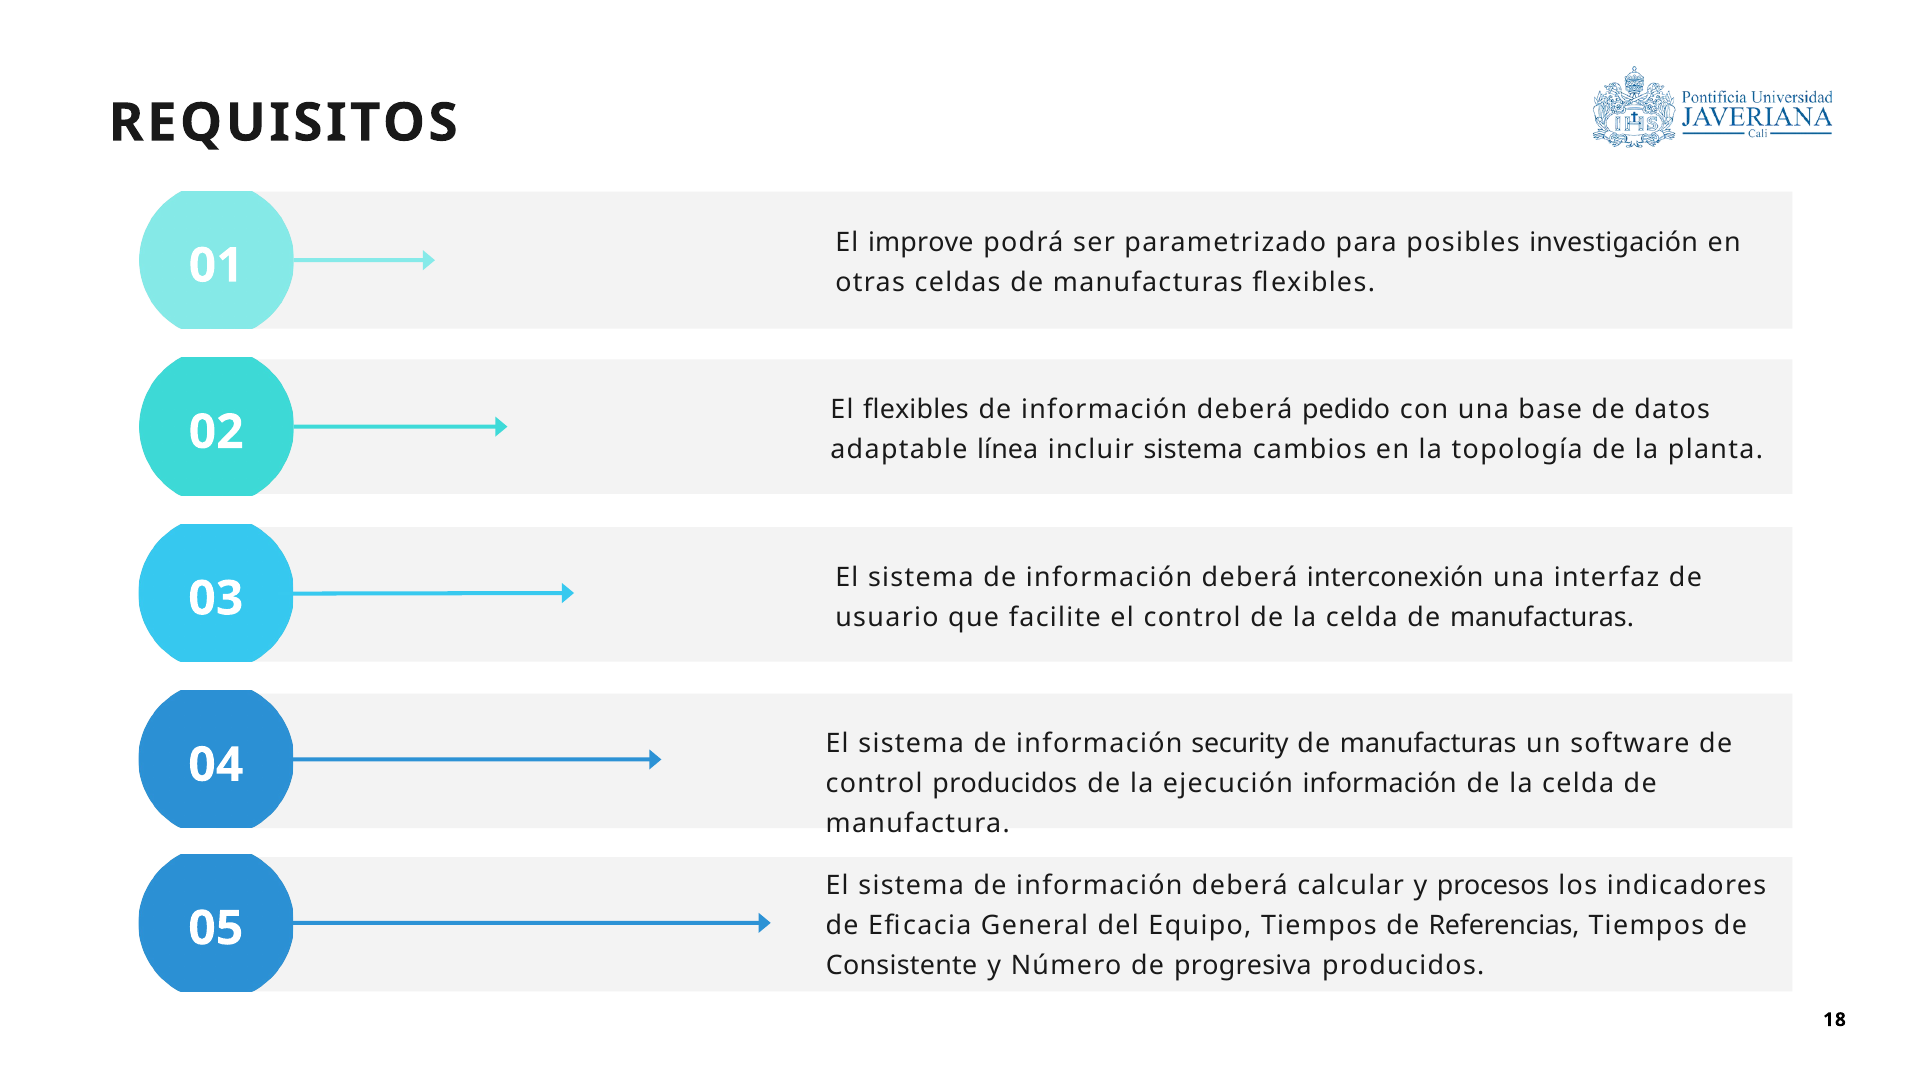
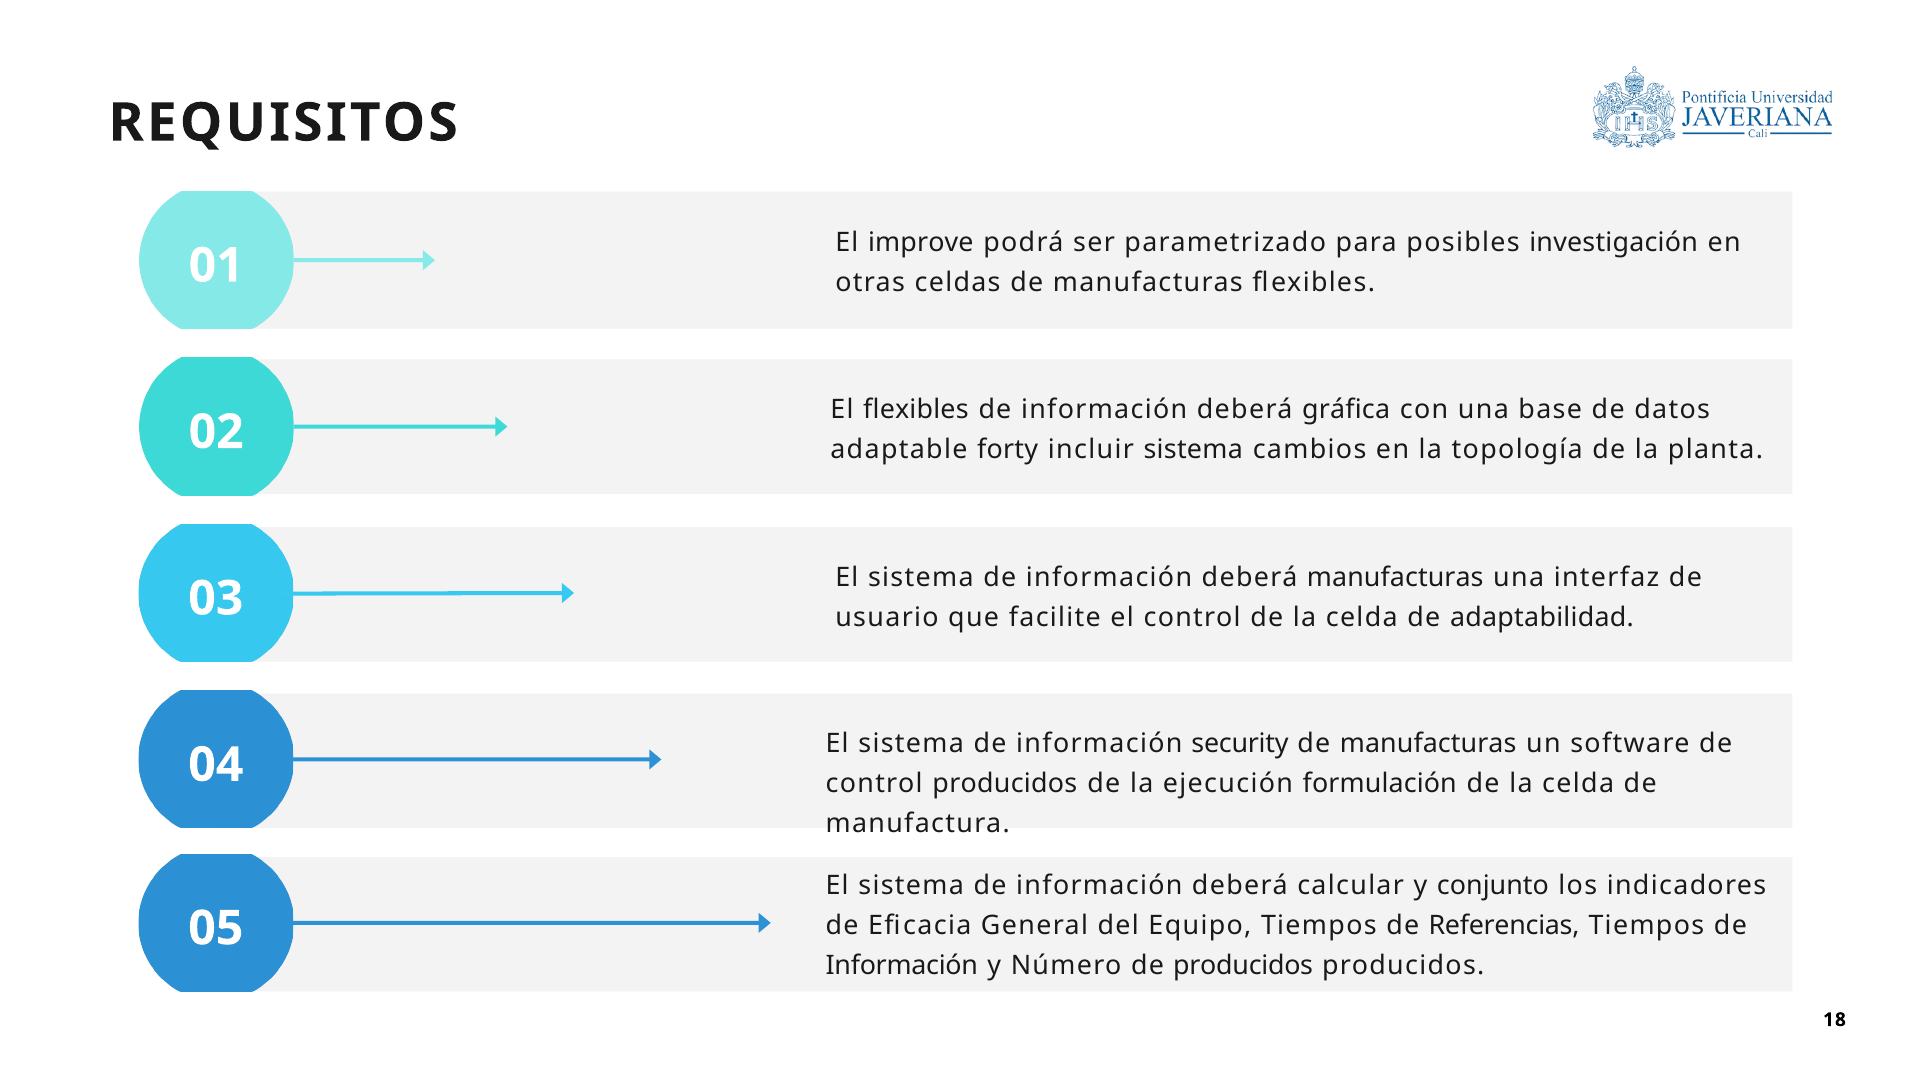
pedido: pedido -> gráfica (1346, 409)
línea: línea -> forty (1008, 450)
deberá interconexión: interconexión -> manufacturas (1395, 578)
celda de manufacturas: manufacturas -> adaptabilidad (1542, 618)
ejecución información: información -> formulación (1380, 784)
procesos: procesos -> conjunto (1493, 886)
Consistente: Consistente -> Información (902, 966)
de progresiva: progresiva -> producidos (1243, 966)
